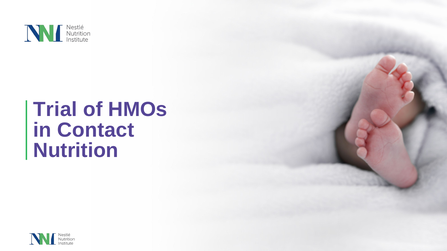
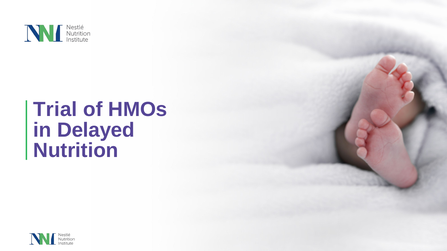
Contact: Contact -> Delayed (96, 130)
